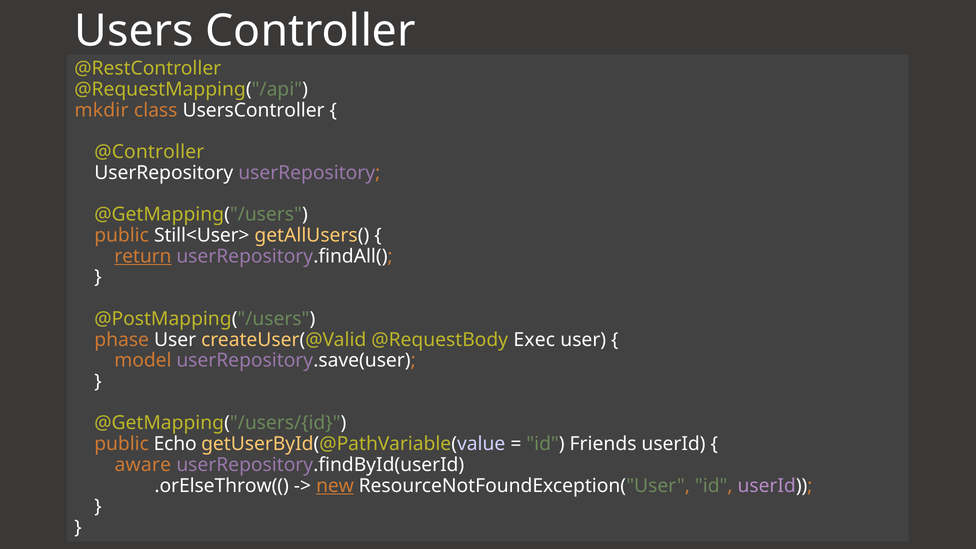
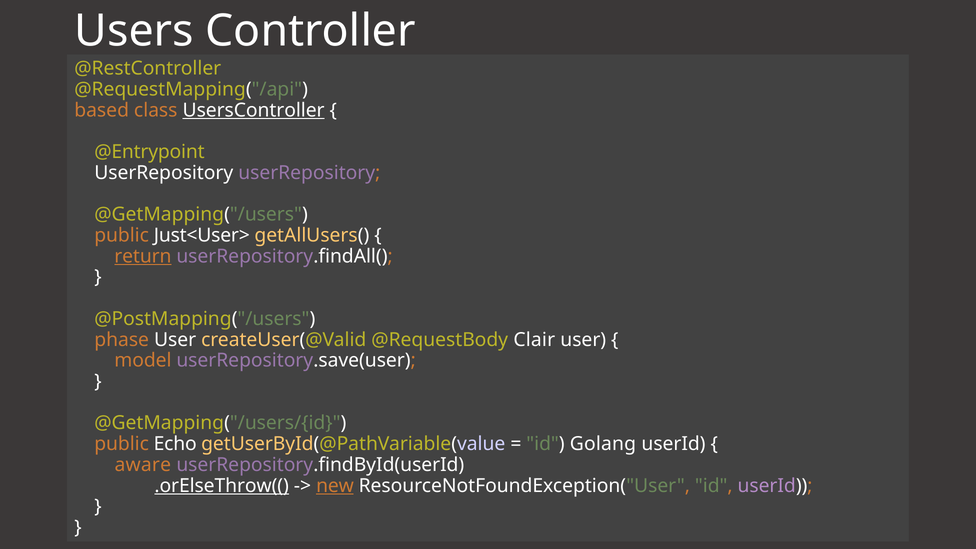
mkdir: mkdir -> based (102, 110)
UsersController underline: none -> present (254, 110)
@Controller: @Controller -> @Entrypoint (149, 152)
Still<User>: Still<User> -> Just<User> (202, 235)
Exec: Exec -> Clair (534, 340)
Friends: Friends -> Golang (603, 444)
.orElseThrow(( underline: none -> present (222, 486)
